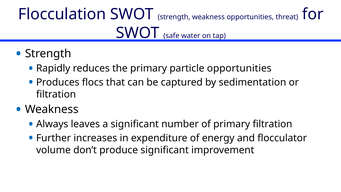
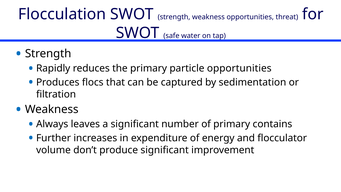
primary filtration: filtration -> contains (272, 124)
